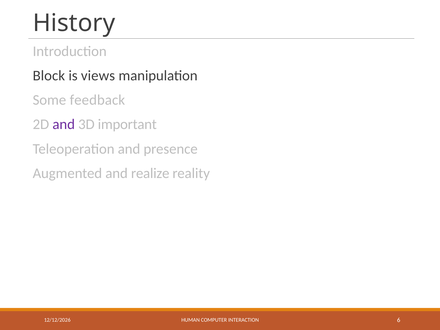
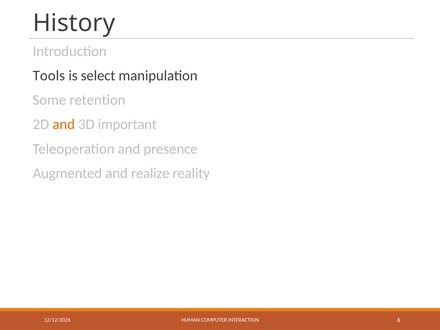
Block: Block -> Tools (49, 76)
views: views -> select (98, 76)
feedback: feedback -> retention (97, 100)
and colour: purple -> orange (64, 124)
